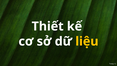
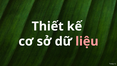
liệu colour: yellow -> pink (87, 41)
